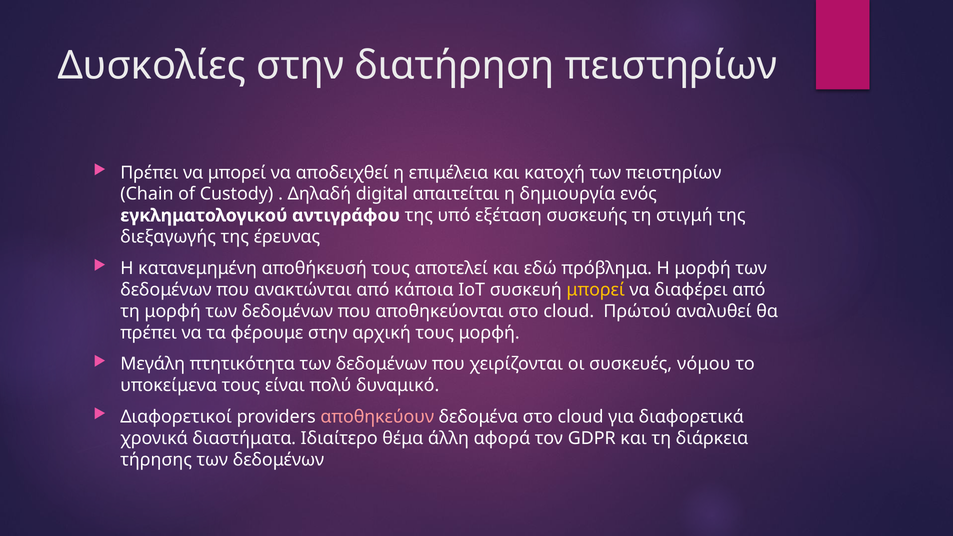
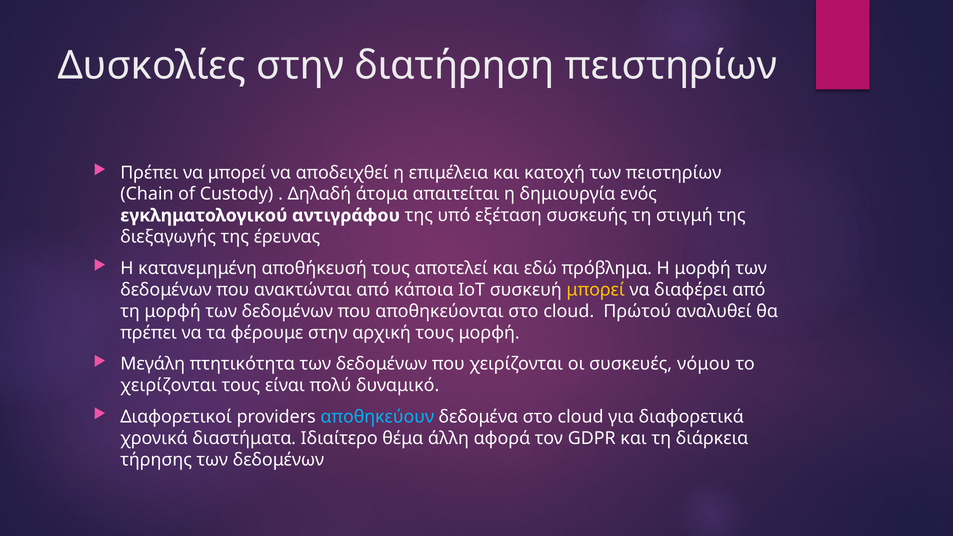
digital: digital -> άτομα (382, 194)
υποκείμενα: υποκείμενα -> χειρίζονται (169, 386)
αποθηκεύουν colour: pink -> light blue (377, 417)
